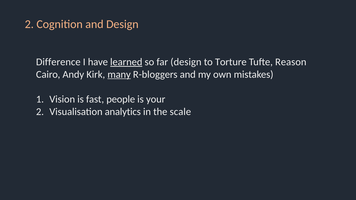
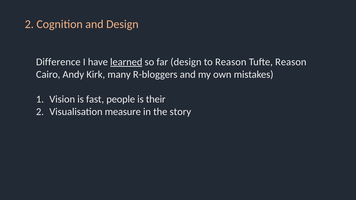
to Torture: Torture -> Reason (231, 62)
many underline: present -> none (119, 74)
your: your -> their (156, 99)
analytics: analytics -> measure (123, 112)
scale: scale -> story (180, 112)
